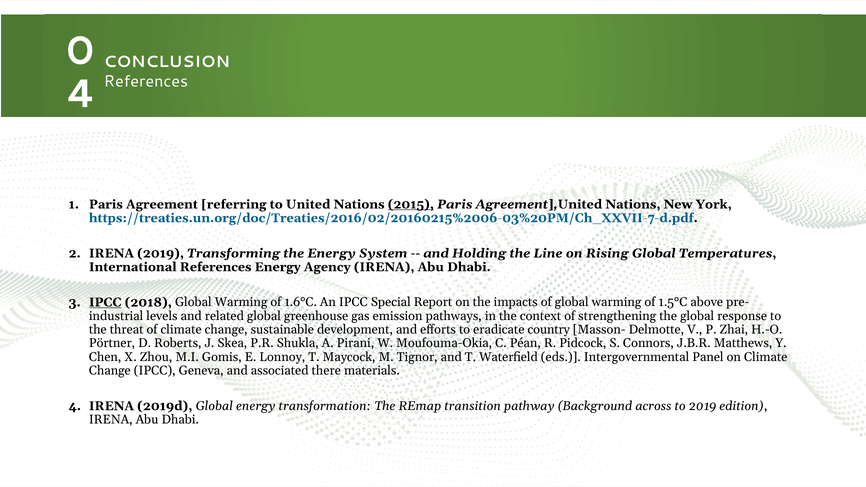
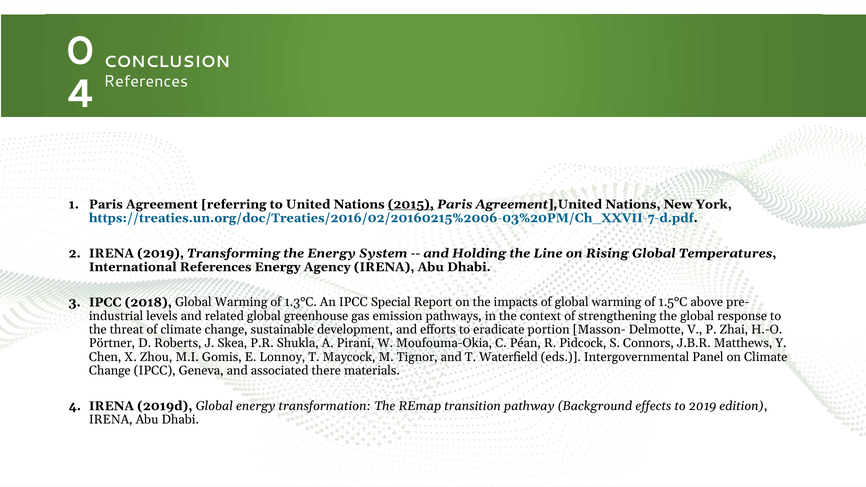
IPCC underline: present -> none (105, 302)
1.6°C: 1.6°C -> 1.3°C (301, 302)
country: country -> portion (549, 330)
across: across -> effects (653, 406)
